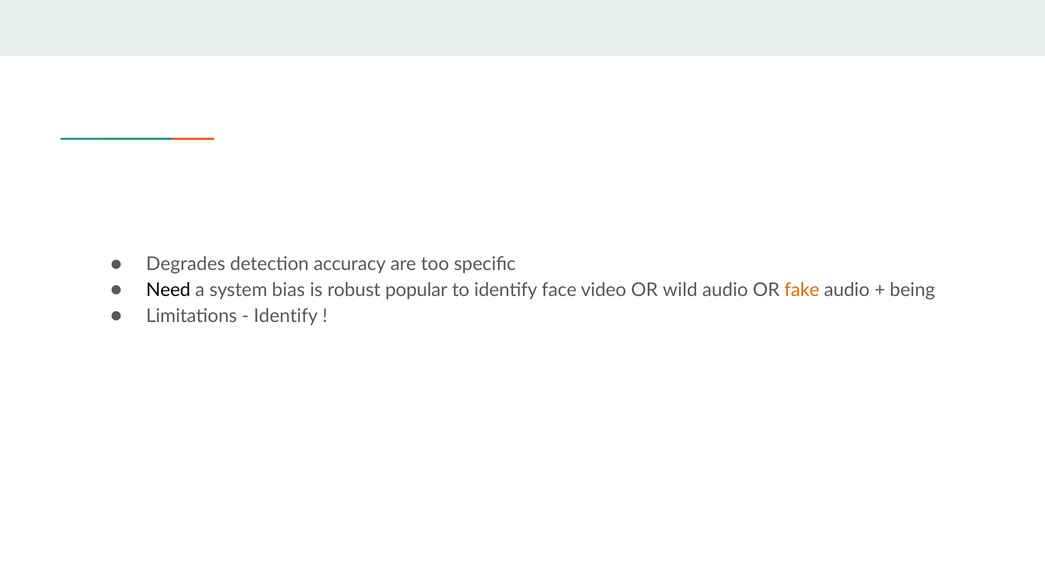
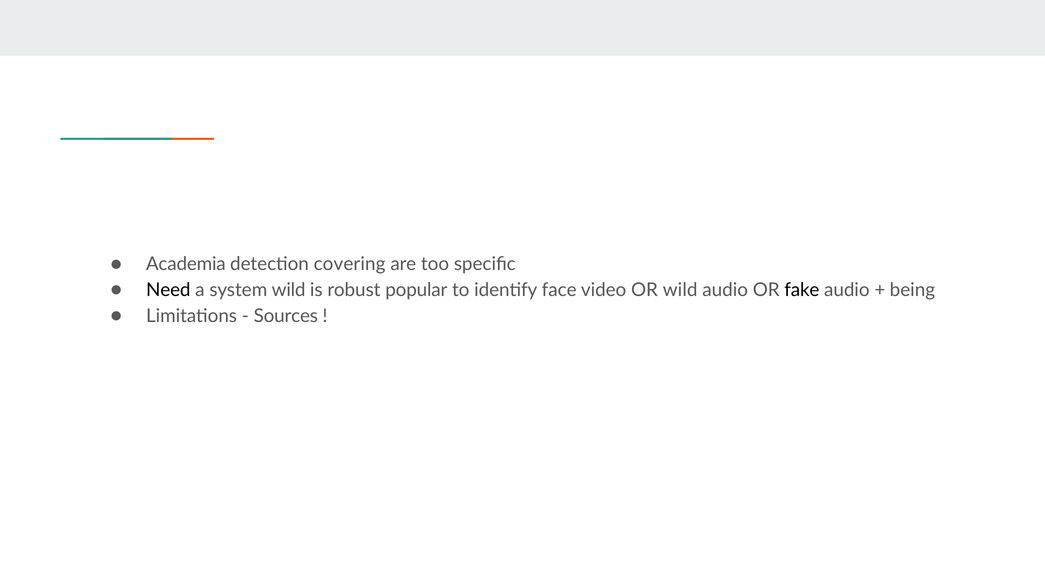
Degrades: Degrades -> Academia (186, 264)
accuracy: accuracy -> covering (350, 264)
system bias: bias -> wild (289, 290)
fake colour: orange -> black (802, 290)
Identify: Identify -> Sources (286, 316)
